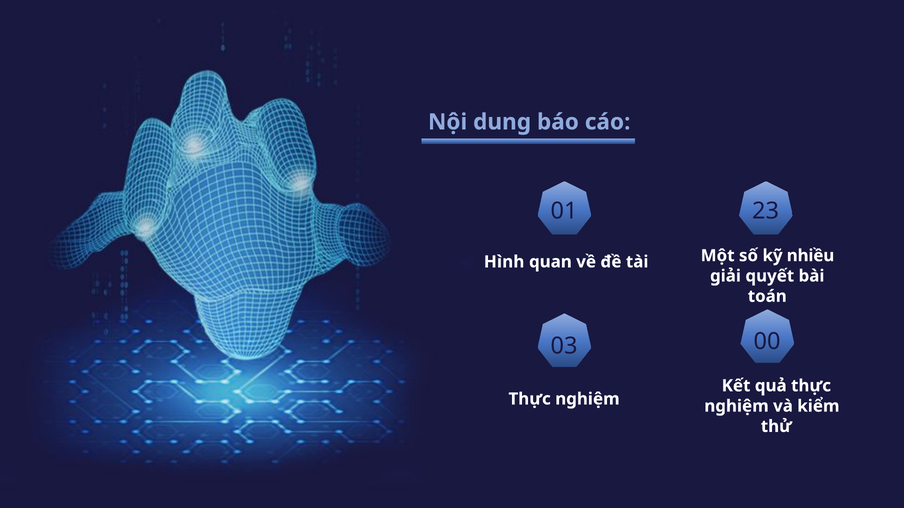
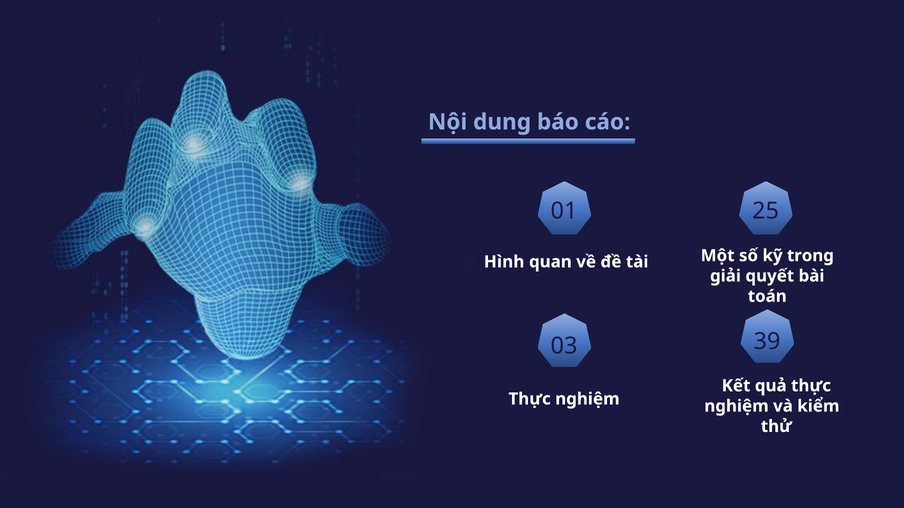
23: 23 -> 25 (766, 211)
nhiều: nhiều -> trong (810, 256)
00: 00 -> 39 (767, 342)
